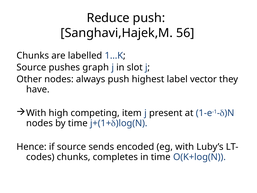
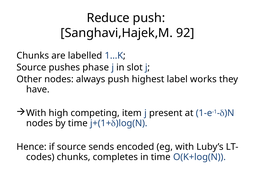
56: 56 -> 92 (185, 33)
graph: graph -> phase (96, 67)
vector: vector -> works (203, 79)
